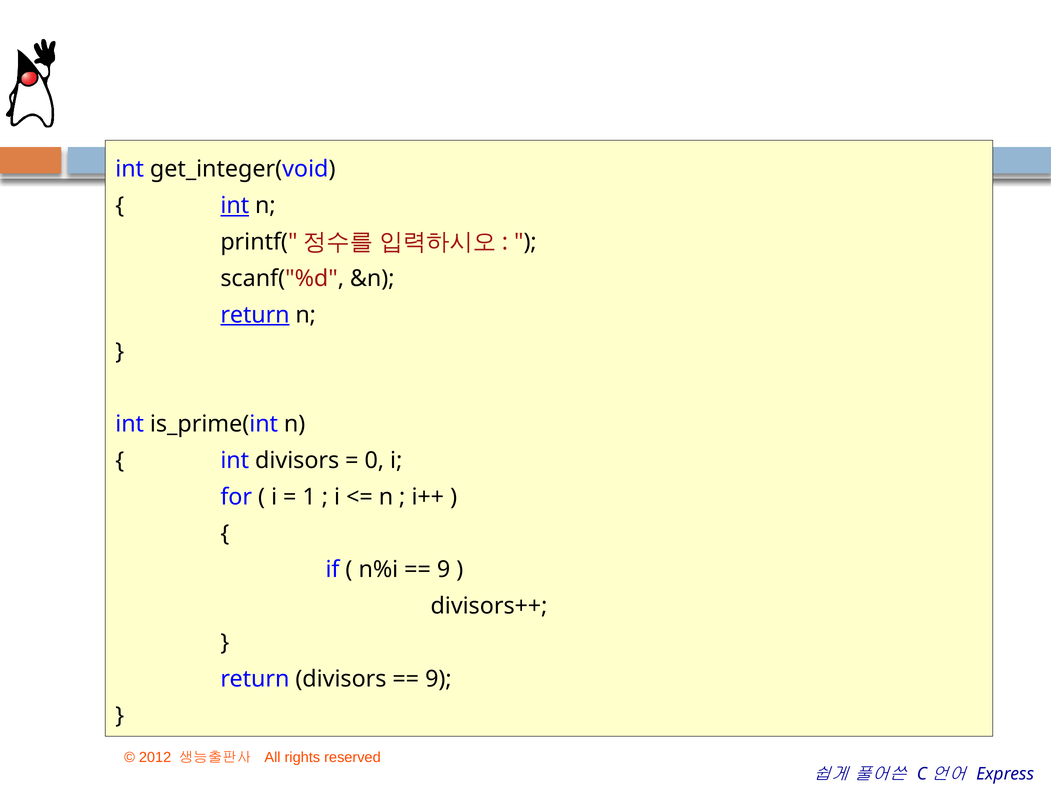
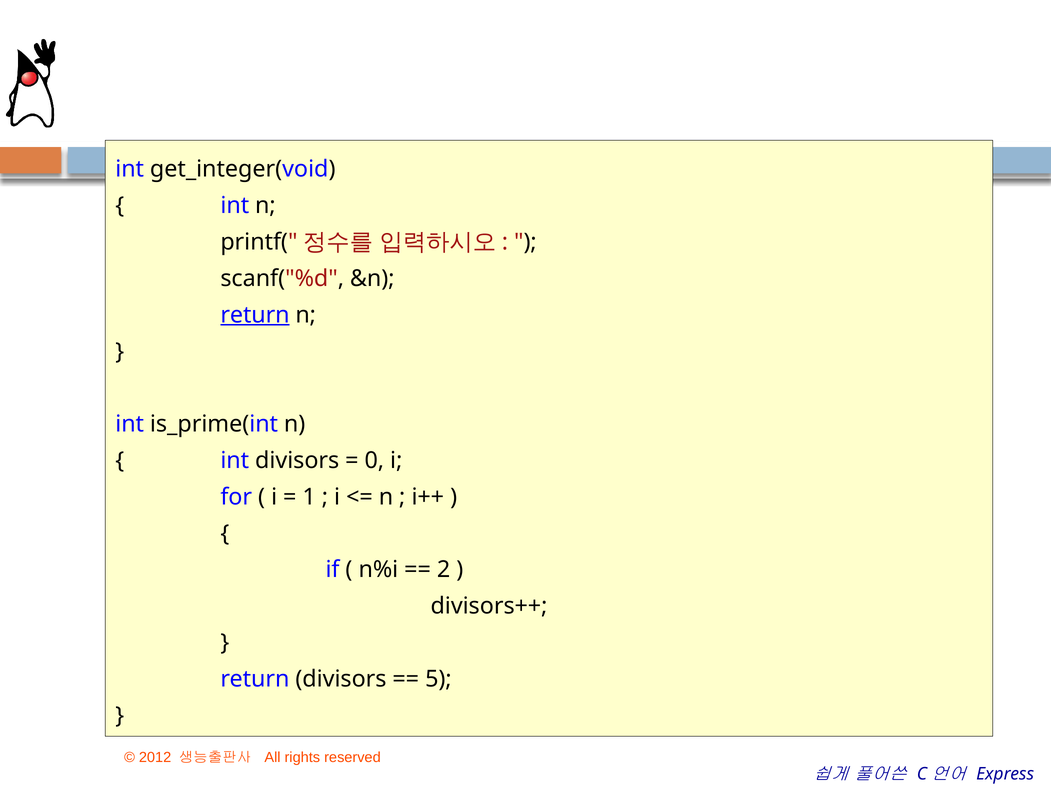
int underline: present -> none (235, 206)
9: 9 -> 2 (444, 570)
9: 9 -> 5 (438, 679)
